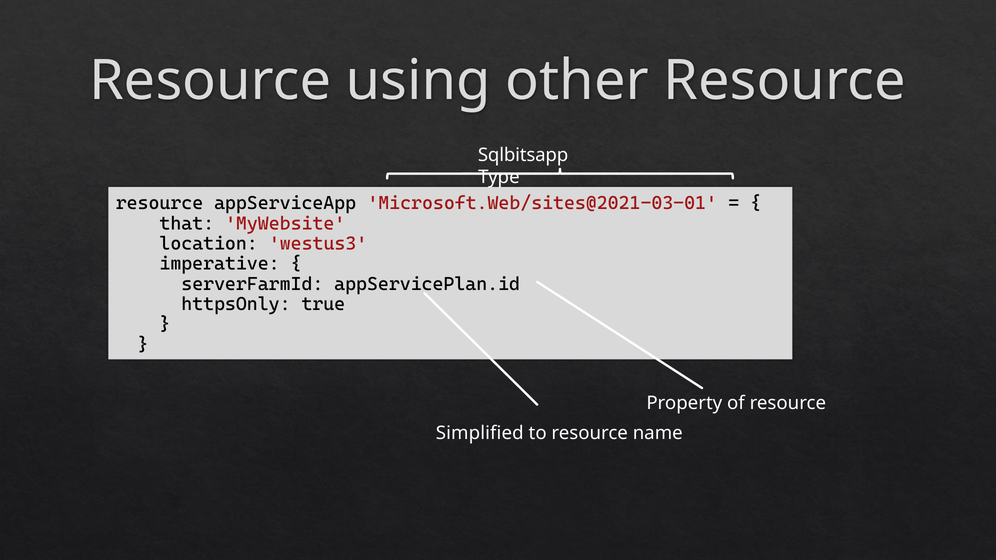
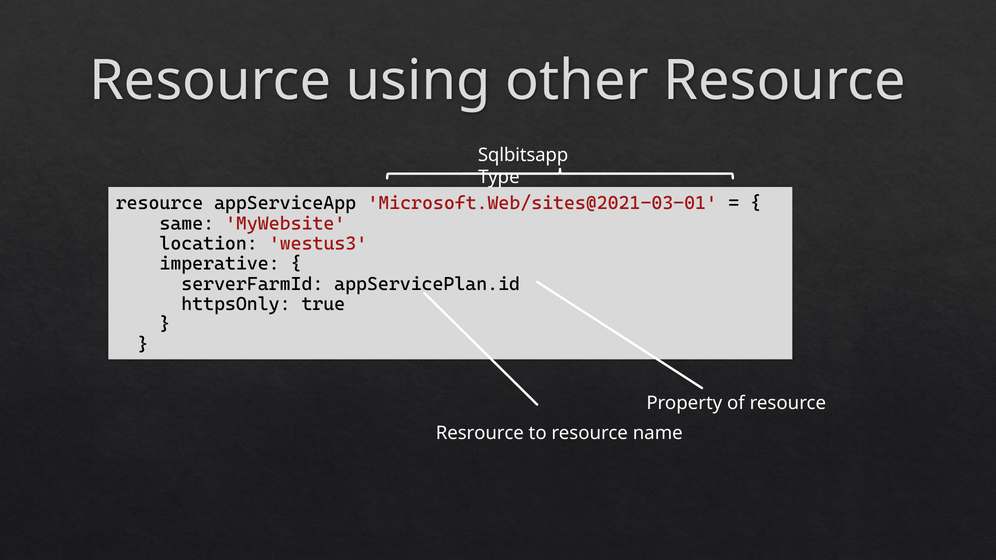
that: that -> same (187, 223)
Simplified: Simplified -> Resrource (480, 433)
